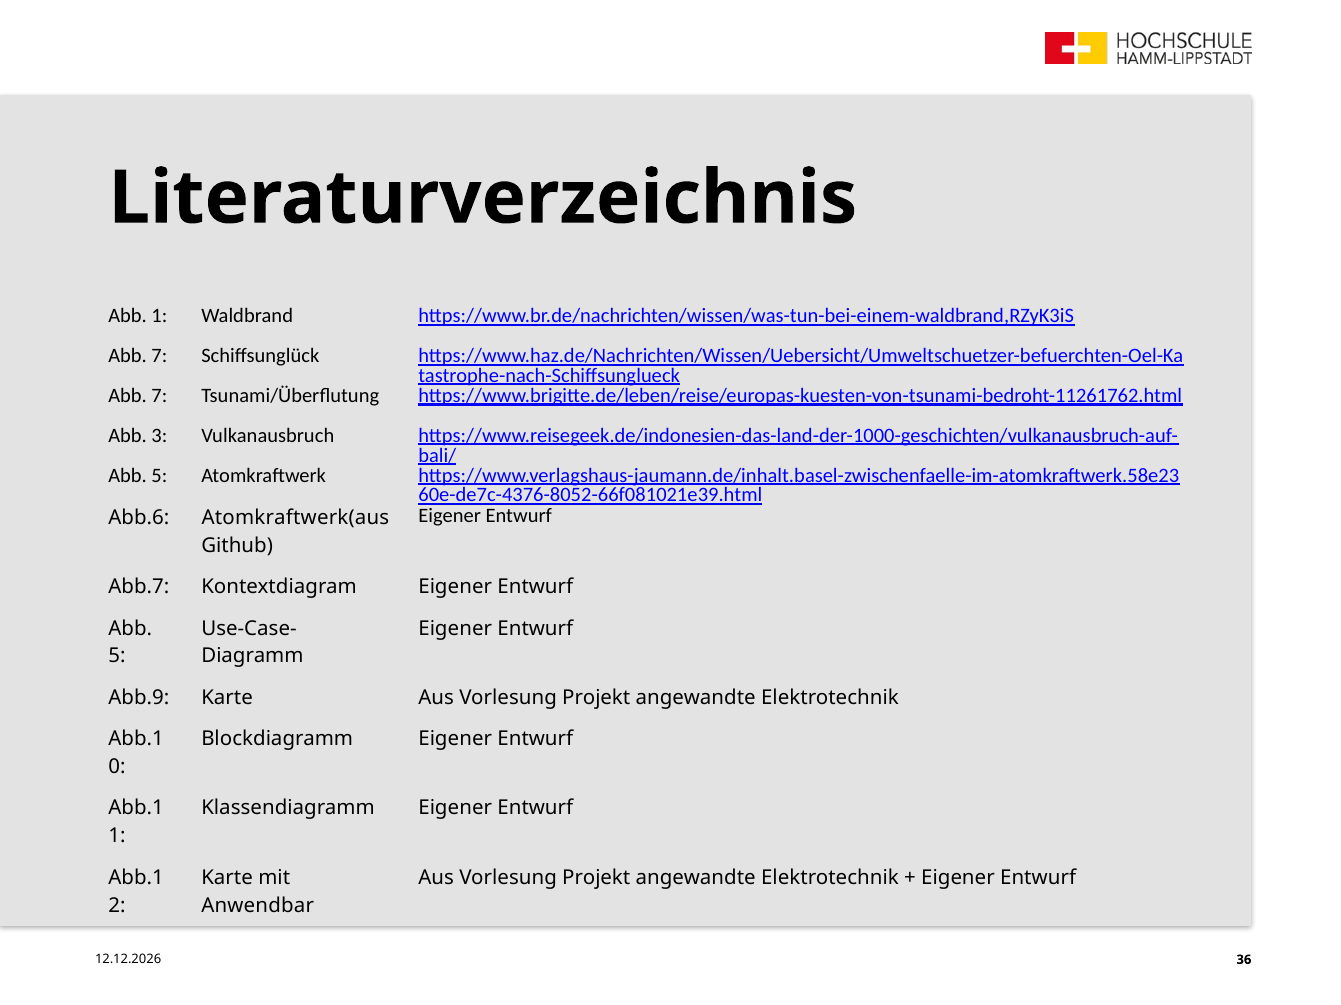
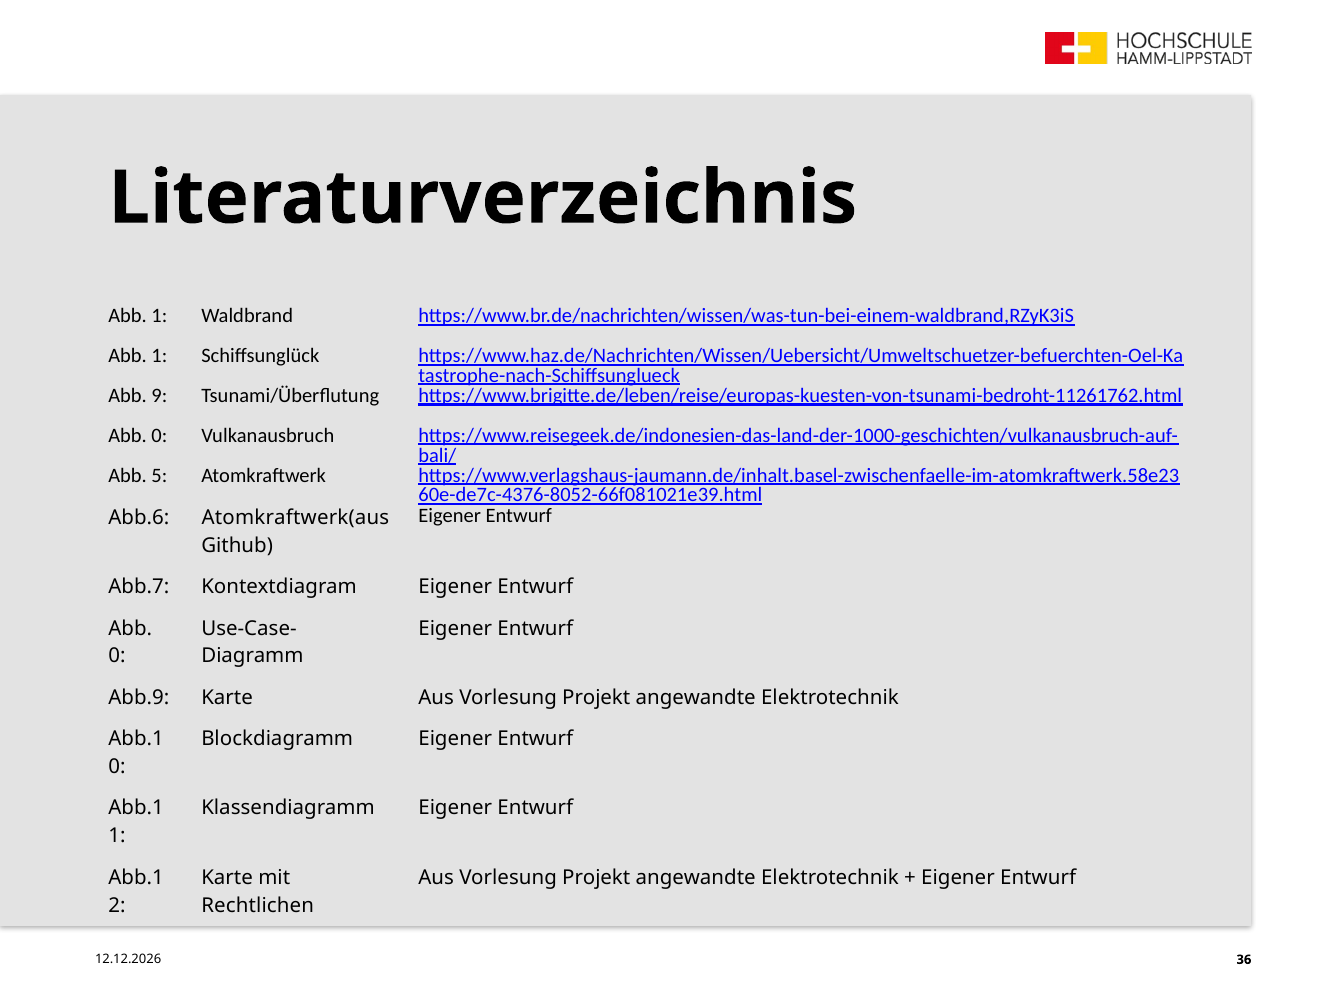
7: 7 -> 1 (159, 356)
7: 7 -> 9 (159, 396)
3: 3 -> 0 (159, 436)
5: 5 -> 0 (117, 657)
Anwendbar: Anwendbar -> Rechtlichen (258, 906)
